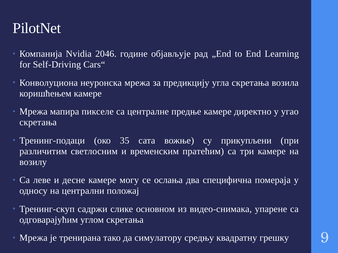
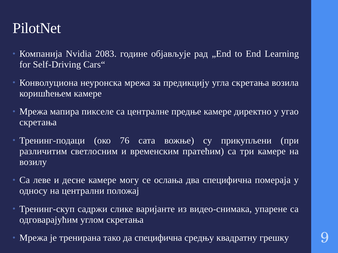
2046: 2046 -> 2083 (106, 54)
35: 35 -> 76 (125, 141)
основном: основном -> варијанте (155, 209)
да симулатору: симулатору -> специфична (158, 238)
